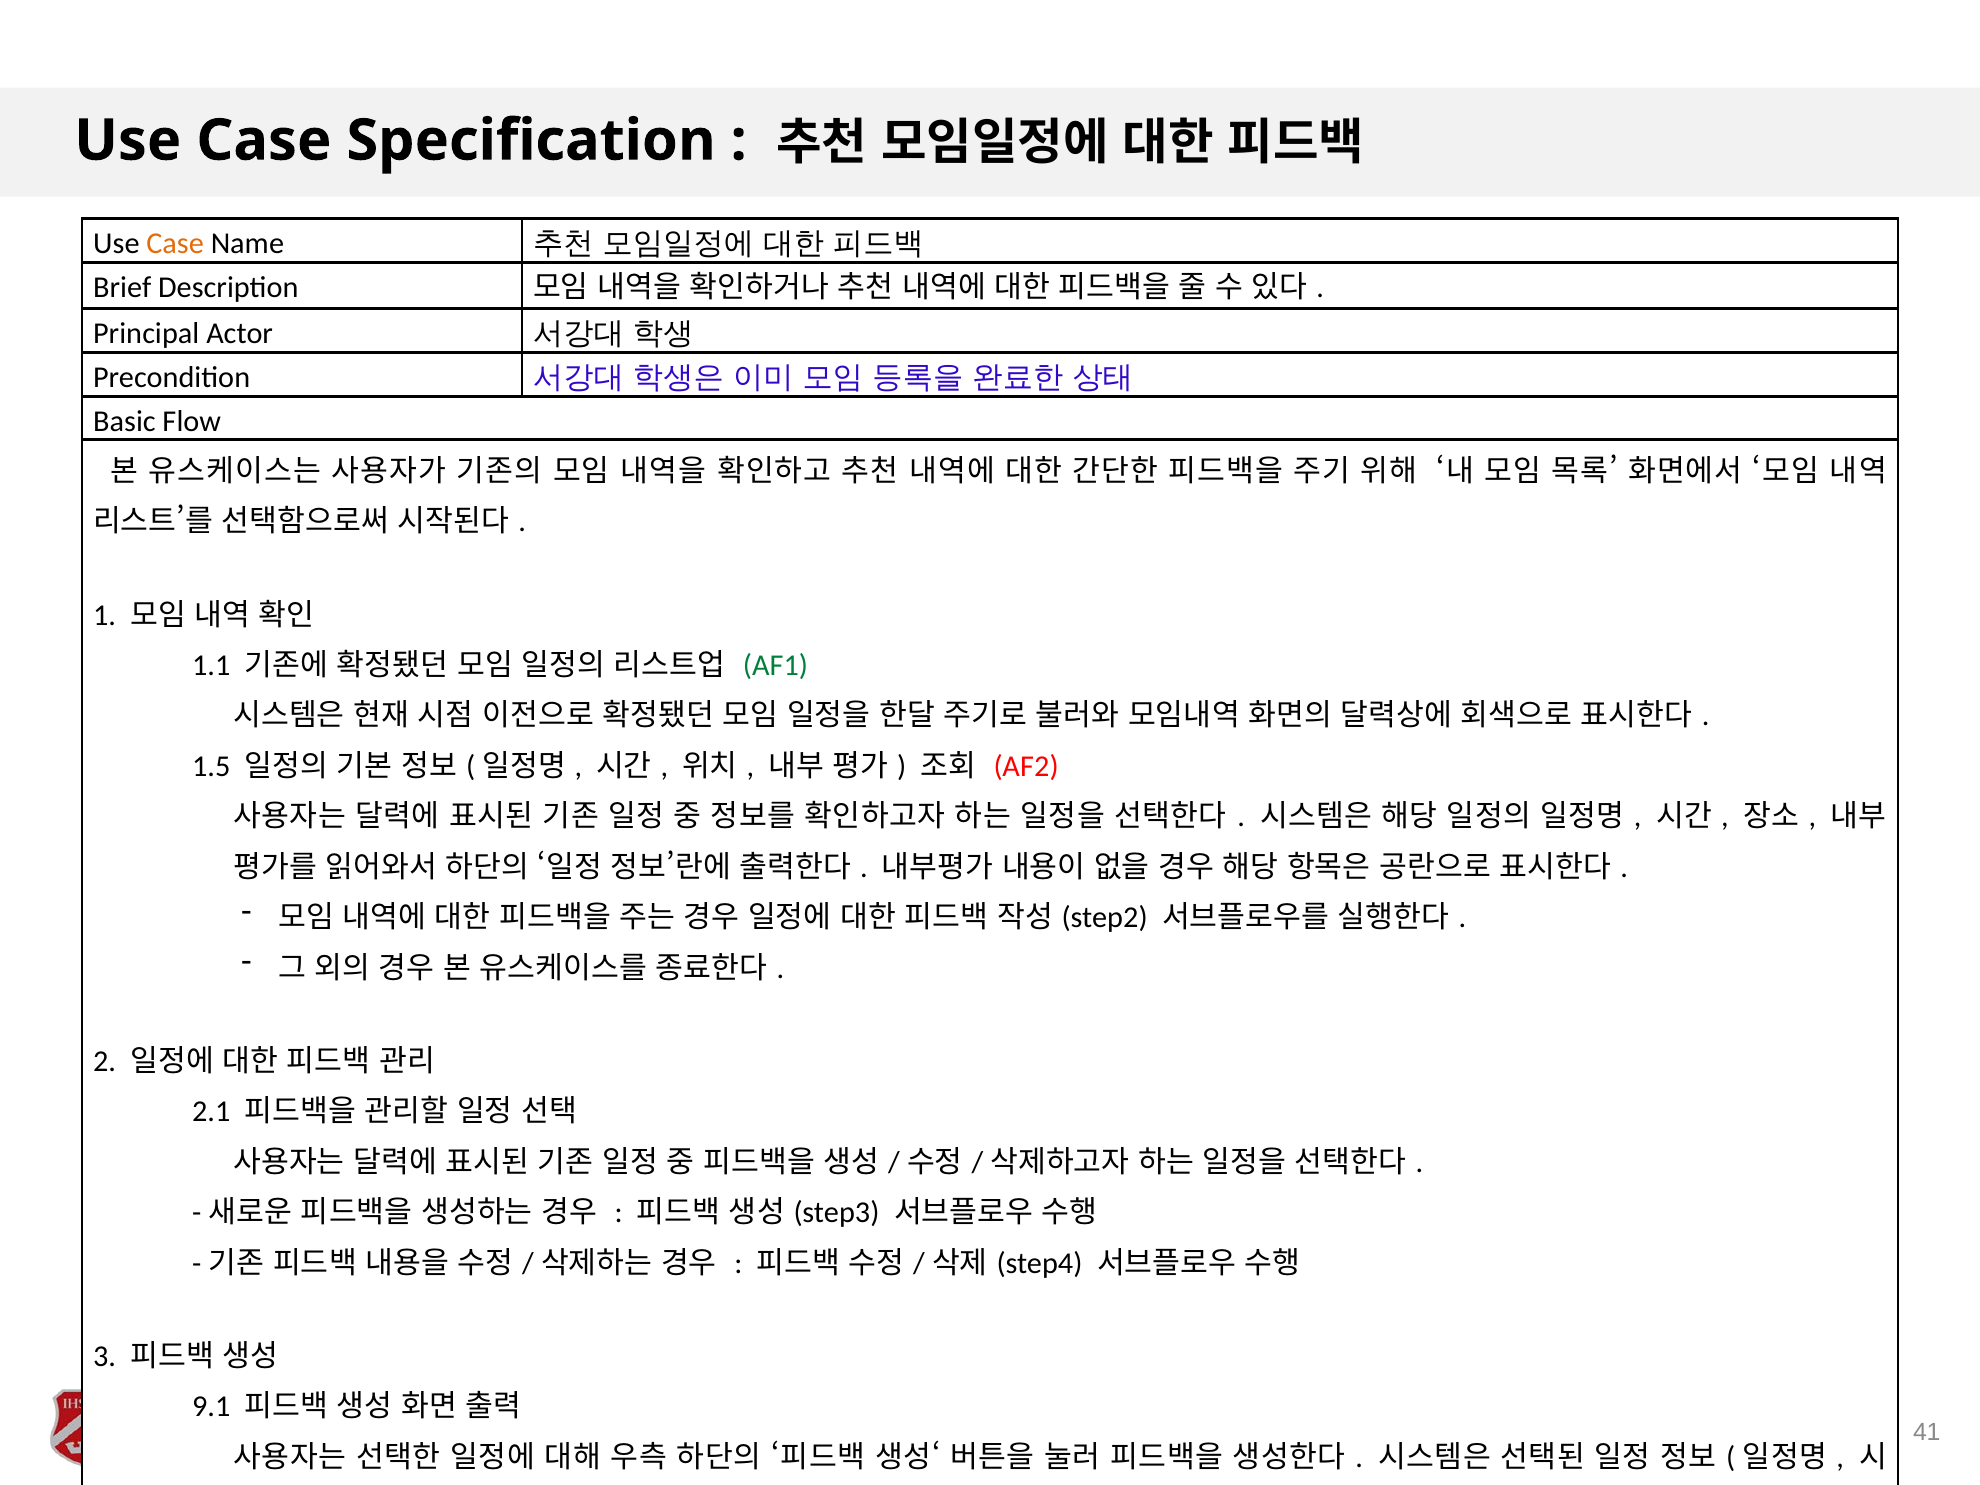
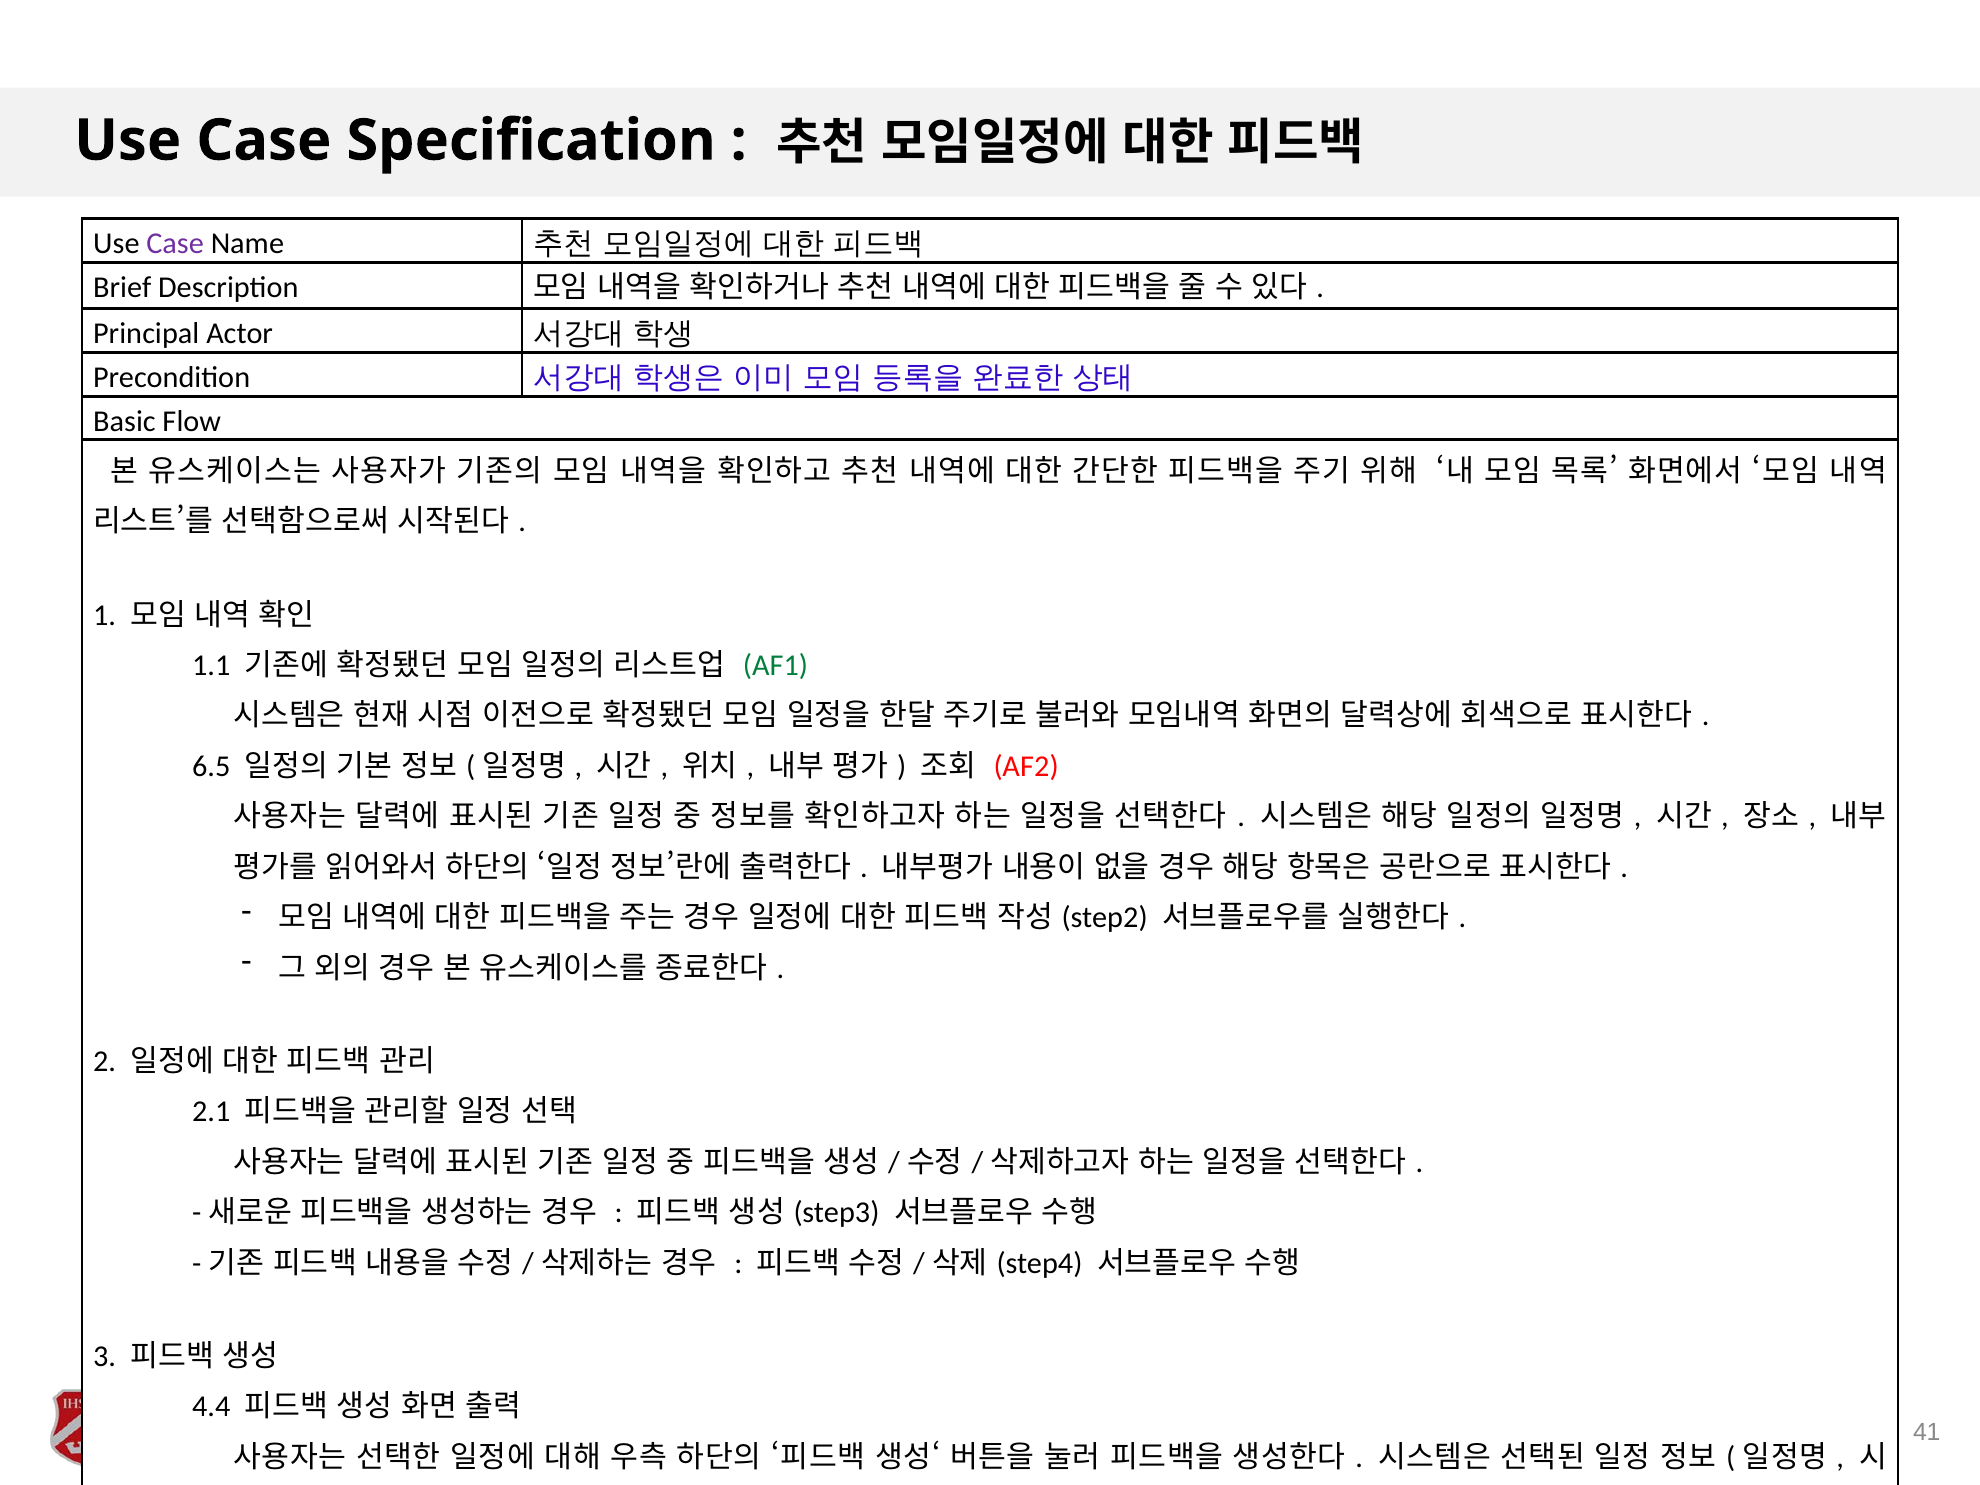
Case colour: orange -> purple (175, 243)
1.5: 1.5 -> 6.5 (211, 766)
9.1: 9.1 -> 4.4 (211, 1407)
